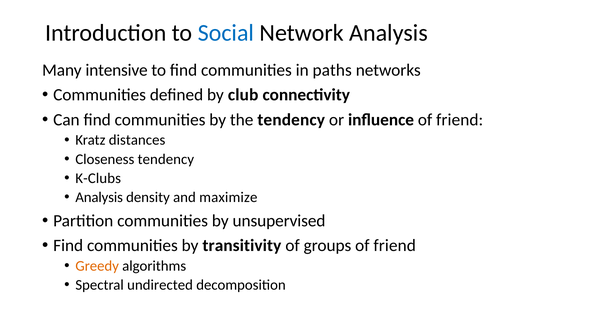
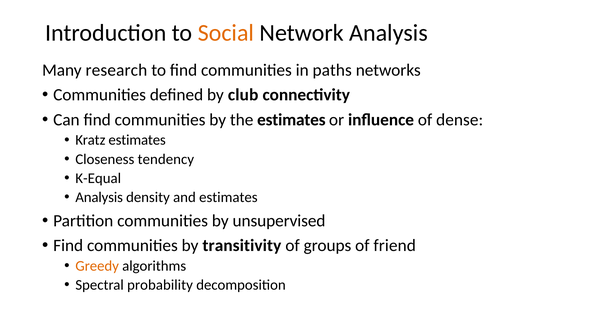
Social colour: blue -> orange (226, 33)
intensive: intensive -> research (116, 70)
the tendency: tendency -> estimates (291, 120)
influence of friend: friend -> dense (460, 120)
Kratz distances: distances -> estimates (137, 140)
K-Clubs: K-Clubs -> K-Equal (98, 178)
and maximize: maximize -> estimates (228, 197)
undirected: undirected -> probability (160, 285)
